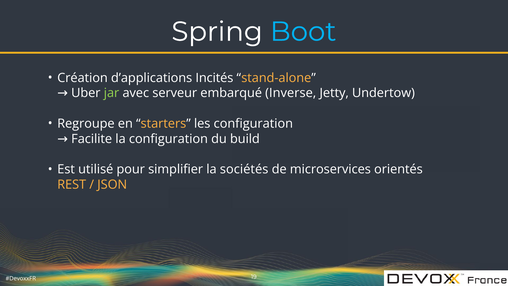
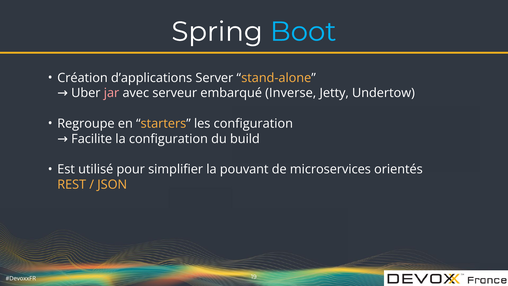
Incités: Incités -> Server (214, 78)
jar colour: light green -> pink (112, 93)
sociétés: sociétés -> pouvant (244, 169)
